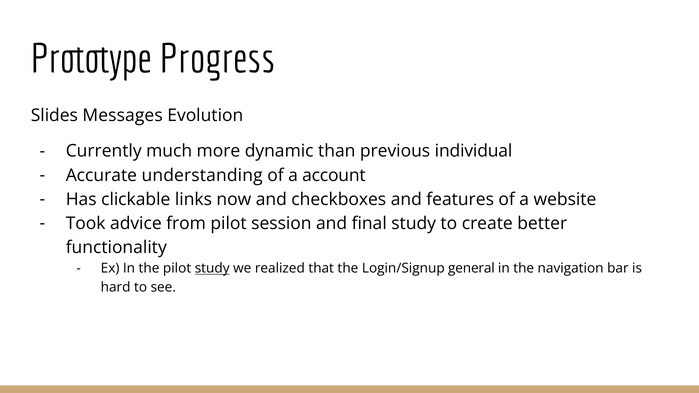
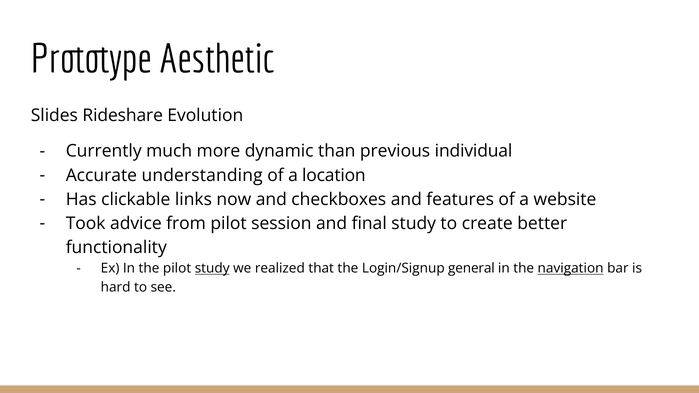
Progress: Progress -> Aesthetic (218, 59)
Messages: Messages -> Rideshare (123, 115)
account: account -> location (334, 175)
navigation underline: none -> present (571, 269)
